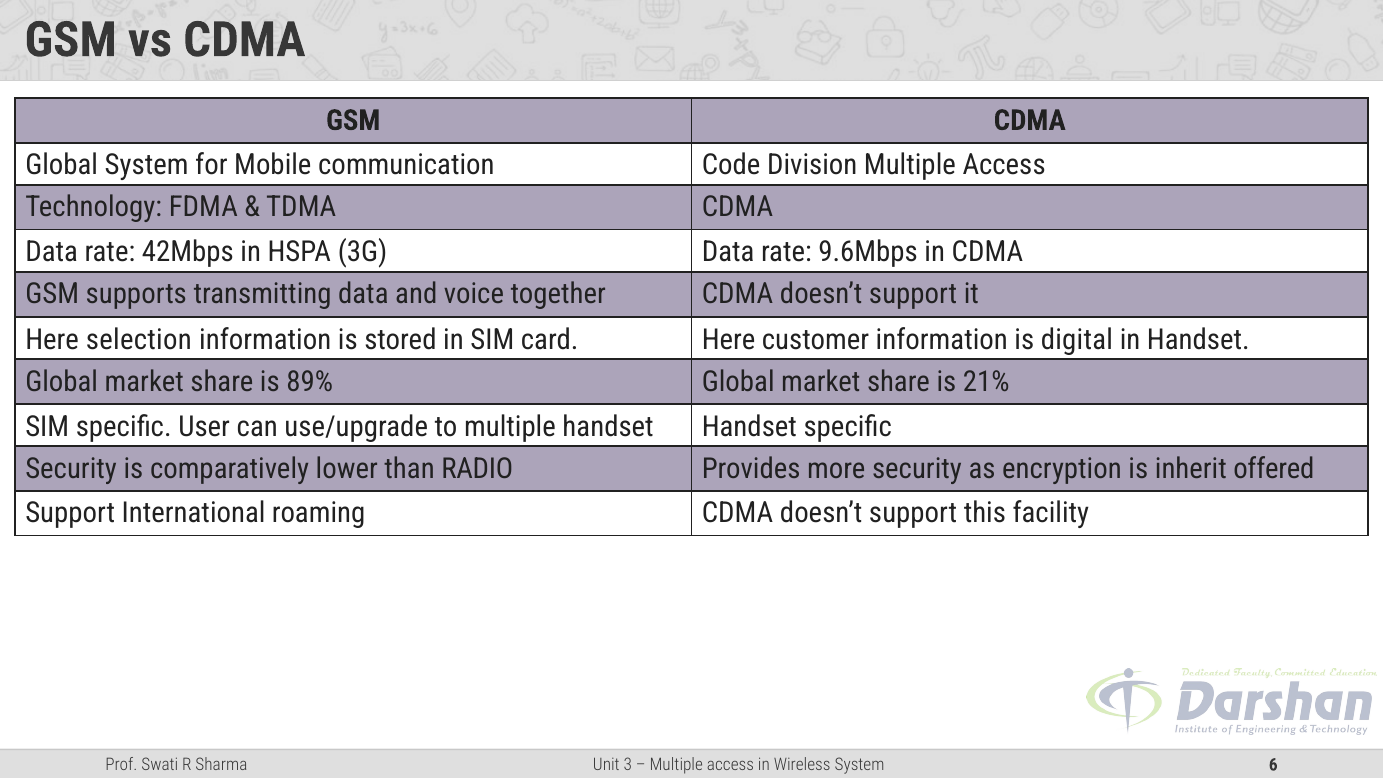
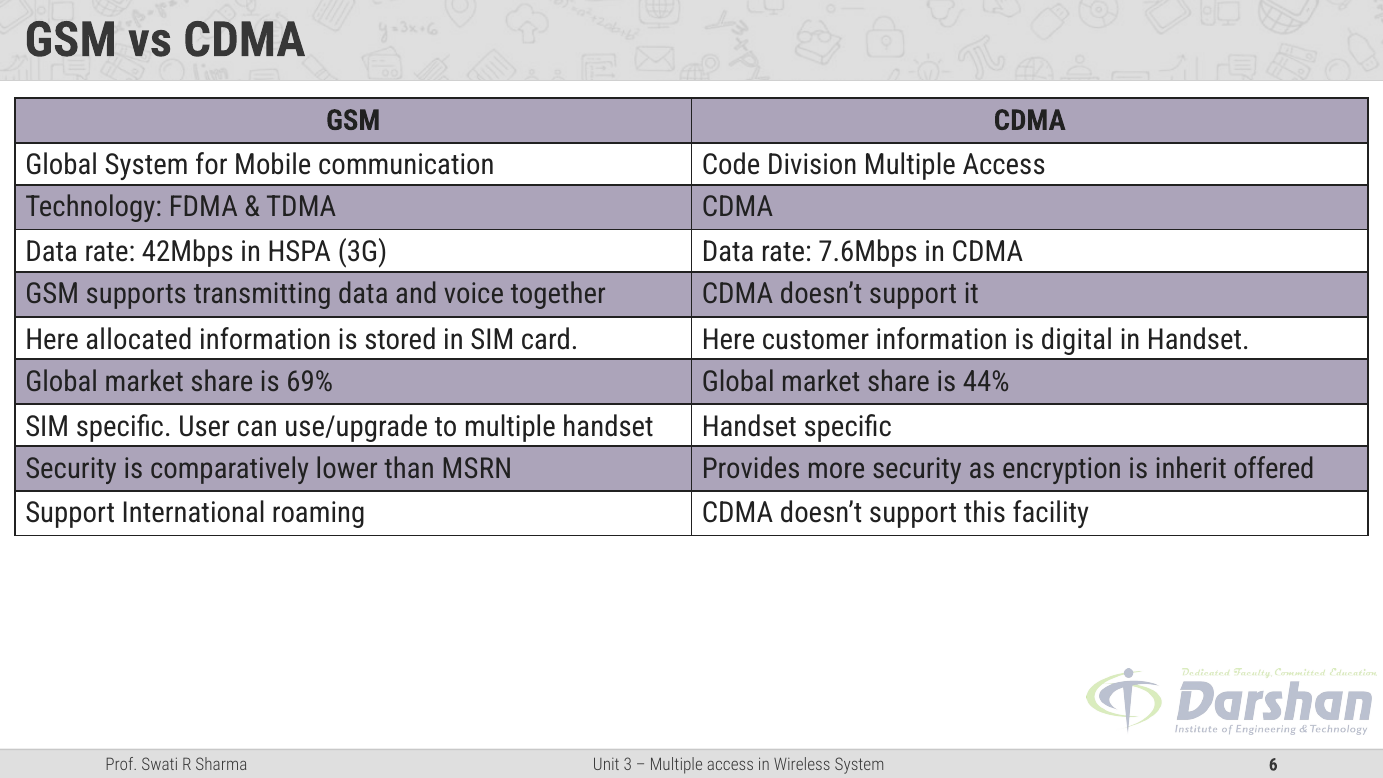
9.6Mbps: 9.6Mbps -> 7.6Mbps (868, 252)
selection: selection -> allocated (139, 339)
89%: 89% -> 69% (310, 382)
21%: 21% -> 44% (986, 382)
RADIO: RADIO -> MSRN (477, 469)
